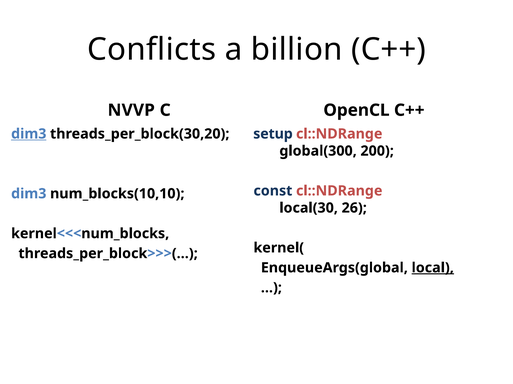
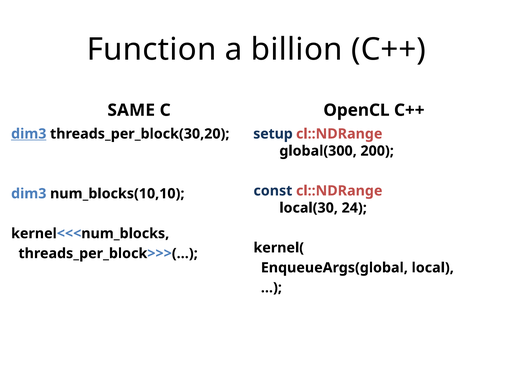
Conflicts: Conflicts -> Function (152, 50)
NVVP: NVVP -> SAME (131, 110)
26: 26 -> 24 (354, 208)
local underline: present -> none (433, 268)
